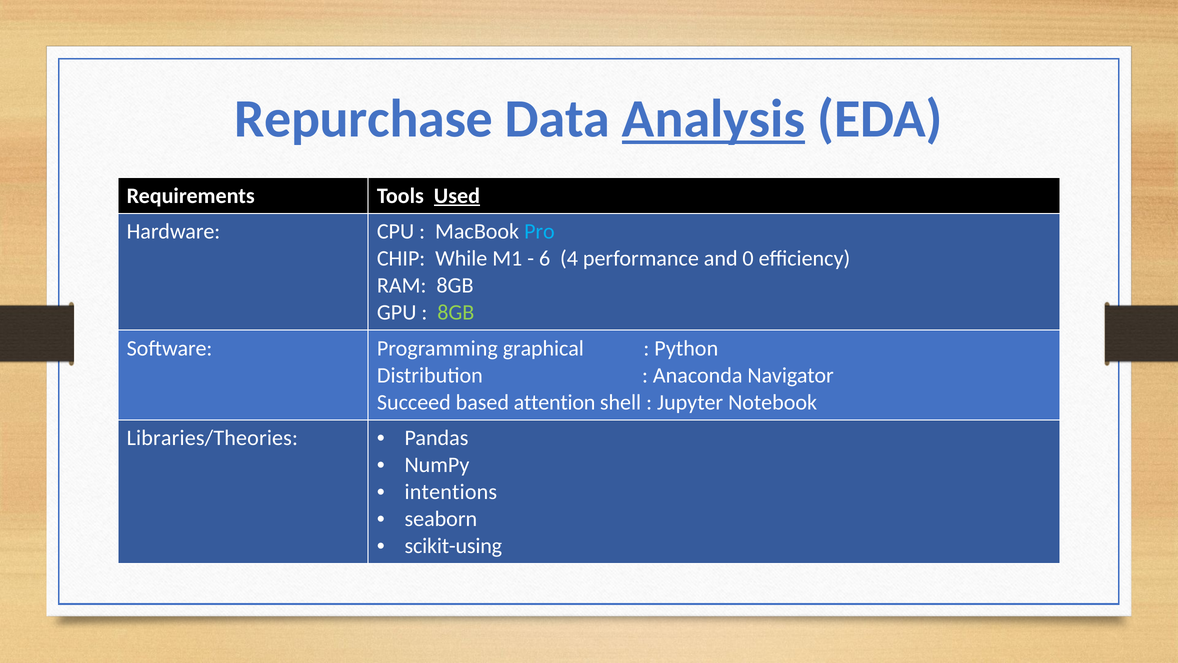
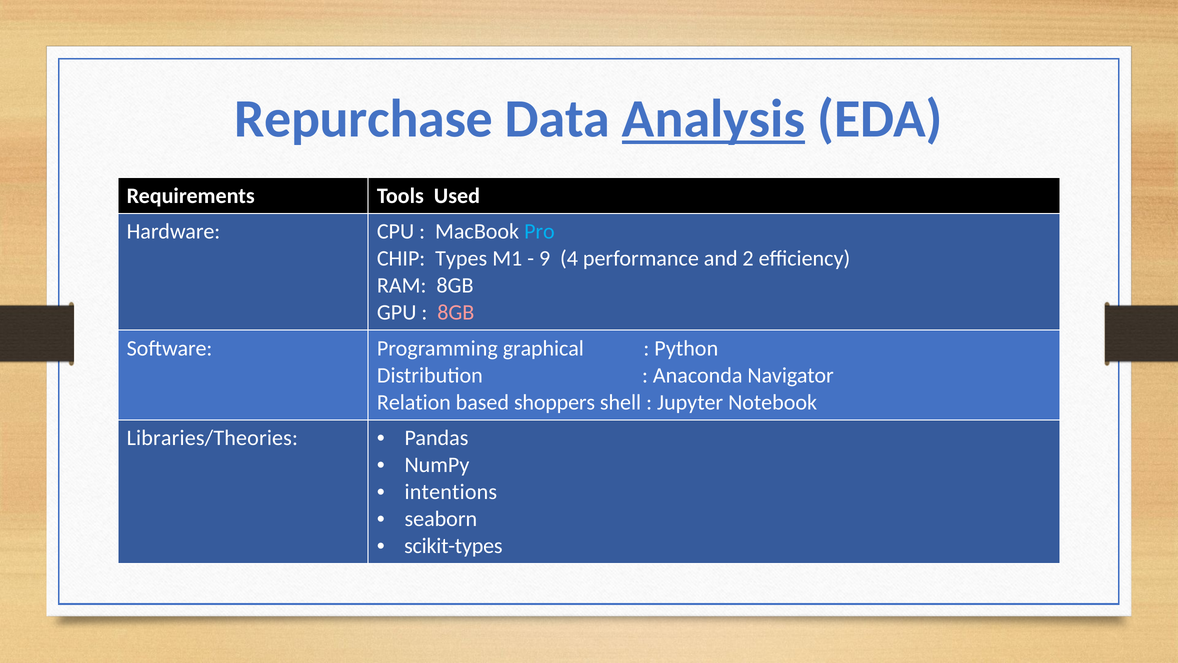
Used underline: present -> none (457, 196)
While: While -> Types (461, 258)
6: 6 -> 9 (545, 258)
0: 0 -> 2 (748, 258)
8GB colour: light green -> pink (456, 312)
Succeed: Succeed -> Relation (414, 402)
attention: attention -> shoppers (555, 402)
scikit-using: scikit-using -> scikit-types (453, 546)
